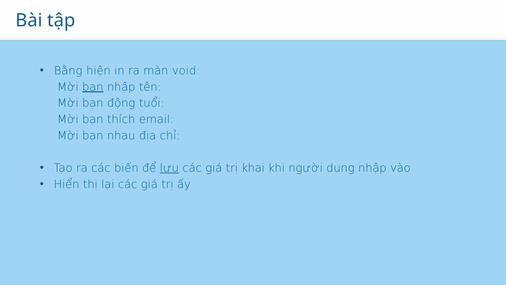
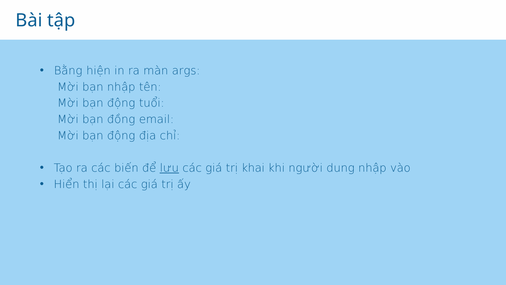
void: void -> args (186, 71)
bạn underline: present -> none (93, 87)
thích: thích -> đồng (121, 119)
nhau: nhau -> động (121, 135)
